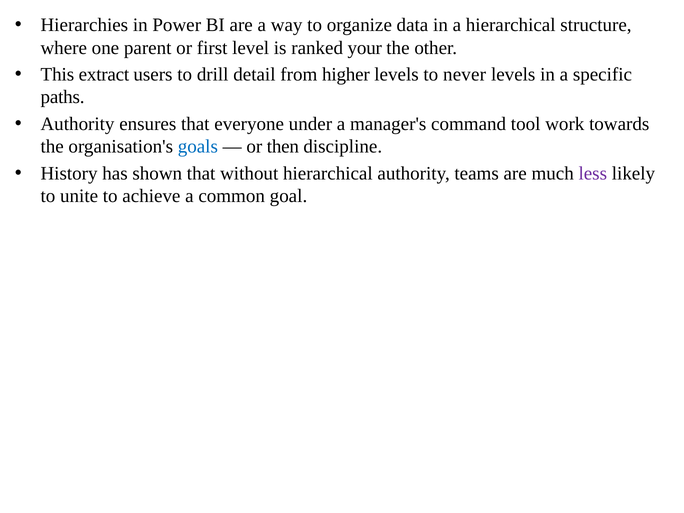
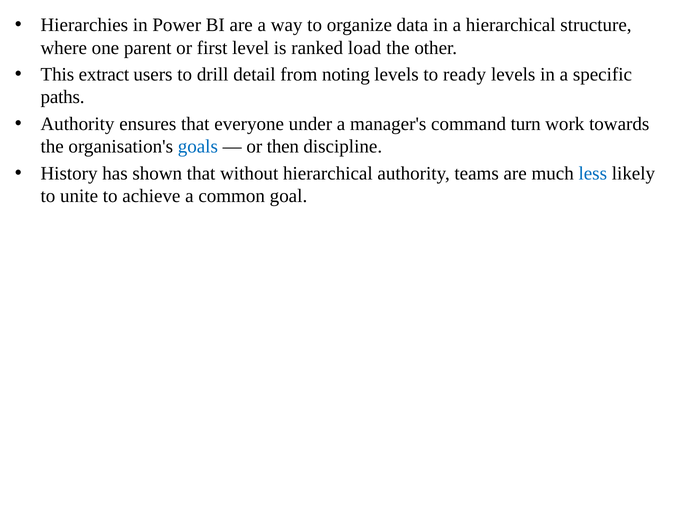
your: your -> load (365, 48)
higher: higher -> noting (346, 74)
never: never -> ready (465, 74)
tool: tool -> turn (526, 124)
less colour: purple -> blue (593, 173)
